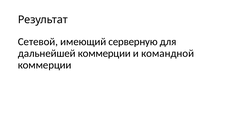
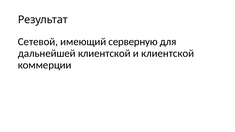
дальнейшей коммерции: коммерции -> клиентской (104, 53)
и командной: командной -> клиентской (168, 53)
